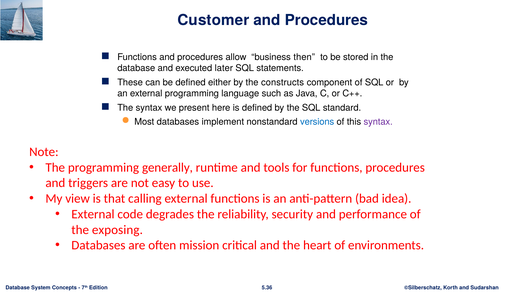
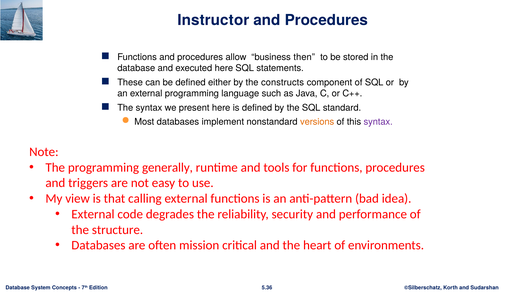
Customer: Customer -> Instructor (213, 20)
executed later: later -> here (224, 68)
versions colour: blue -> orange (317, 122)
exposing: exposing -> structure (118, 230)
